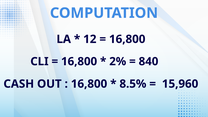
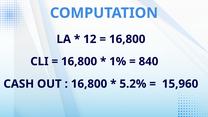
2%: 2% -> 1% (118, 61)
8.5%: 8.5% -> 5.2% (133, 84)
